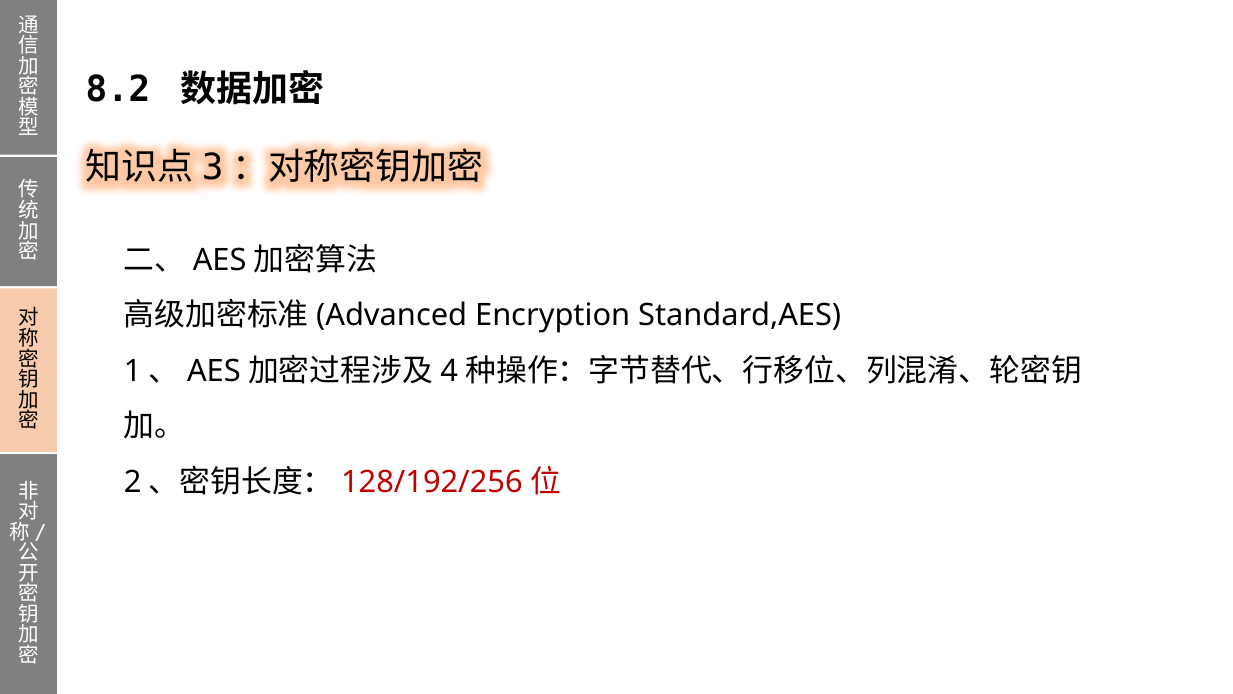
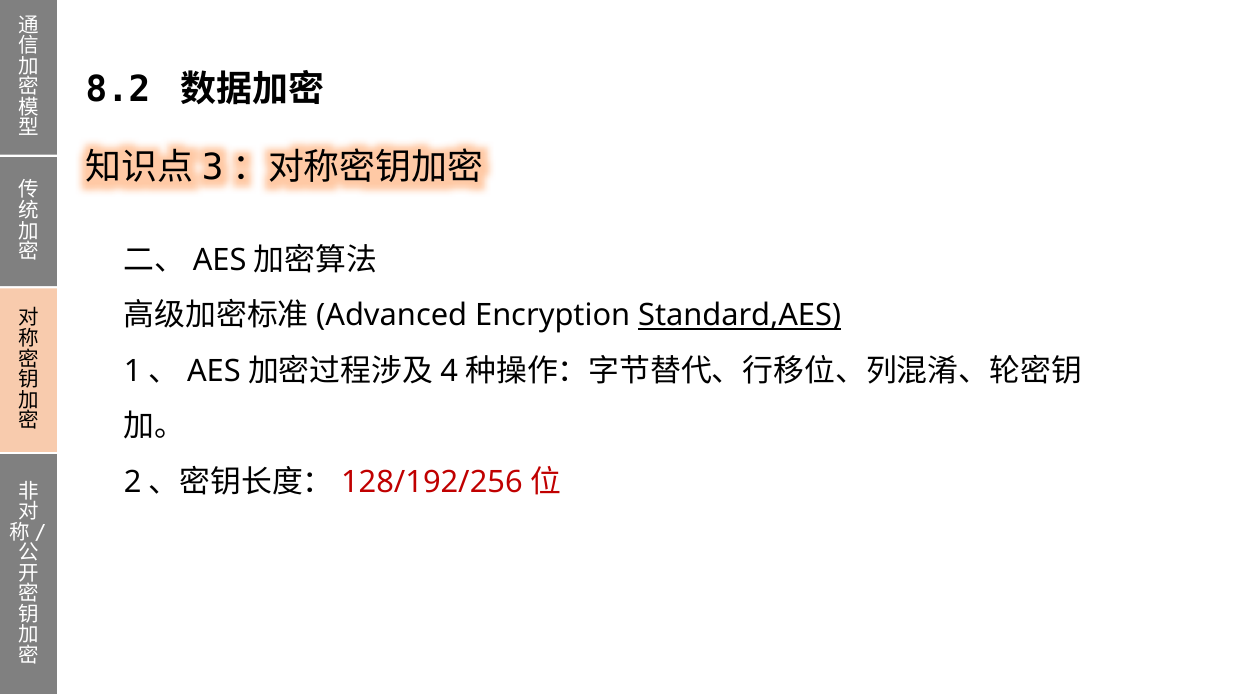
Standard,AES underline: none -> present (740, 315)
